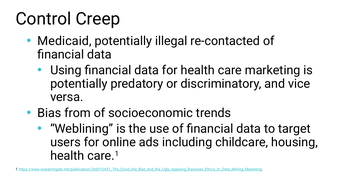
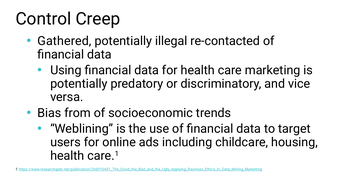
Medicaid: Medicaid -> Gathered (64, 41)
